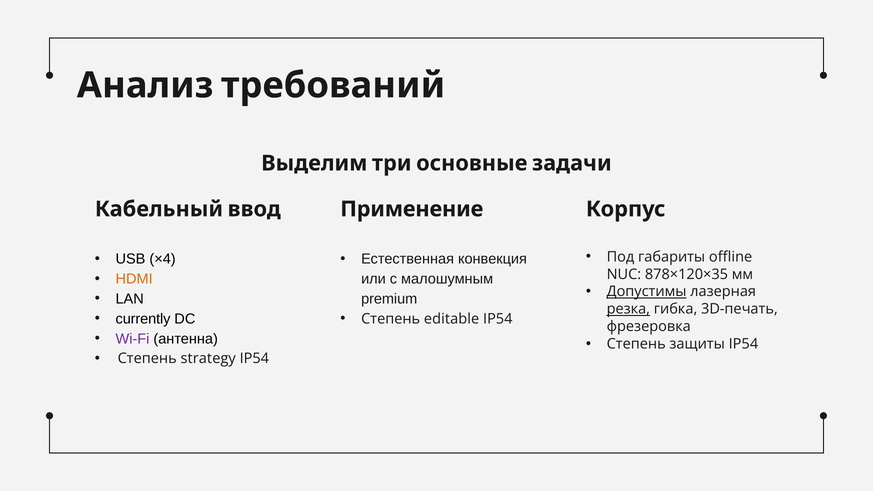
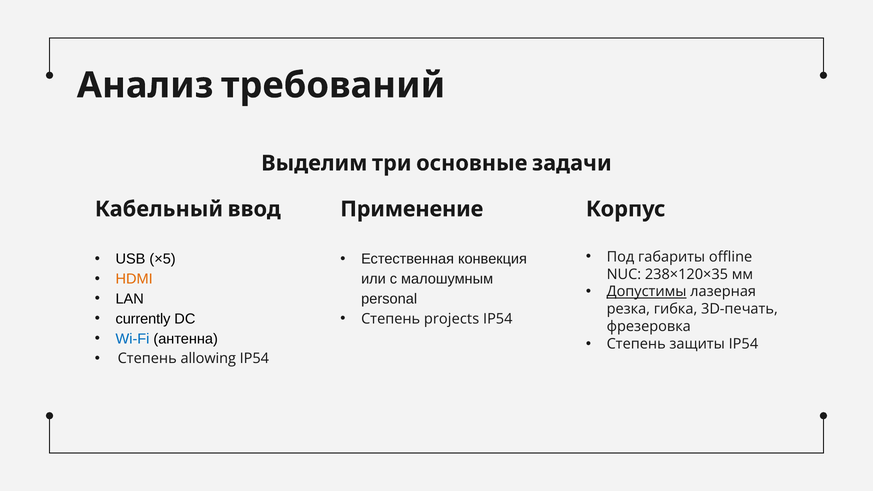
×4: ×4 -> ×5 (163, 259)
878×120×35: 878×120×35 -> 238×120×35 (686, 274)
premium: premium -> personal (389, 299)
резка underline: present -> none (628, 309)
editable: editable -> projects (452, 319)
Wi-Fi colour: purple -> blue (133, 339)
strategy: strategy -> allowing (208, 359)
